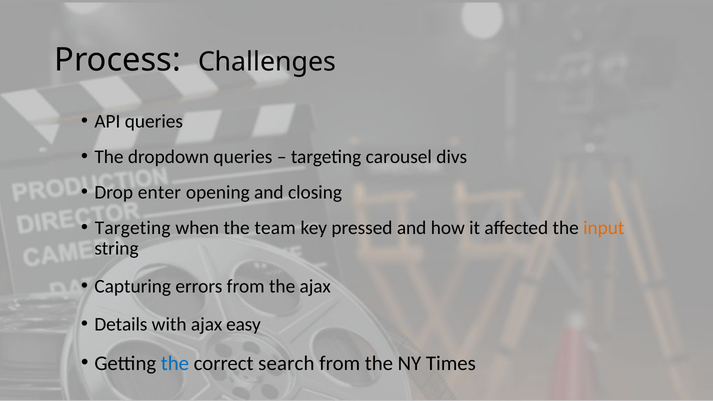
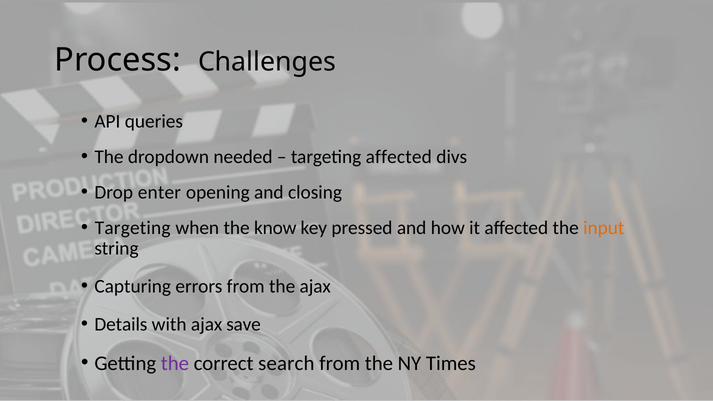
dropdown queries: queries -> needed (243, 157)
targeting carousel: carousel -> affected (399, 157)
team: team -> know (275, 228)
easy: easy -> save (244, 324)
the colour: blue -> purple (175, 363)
